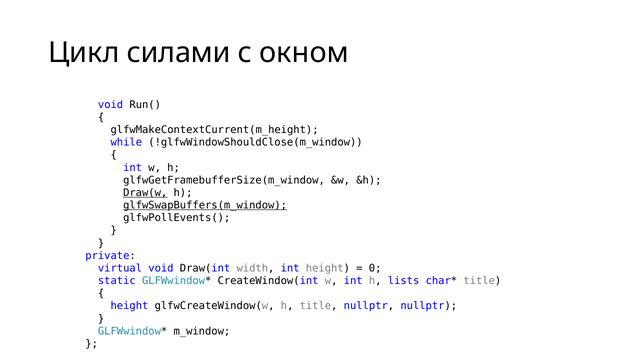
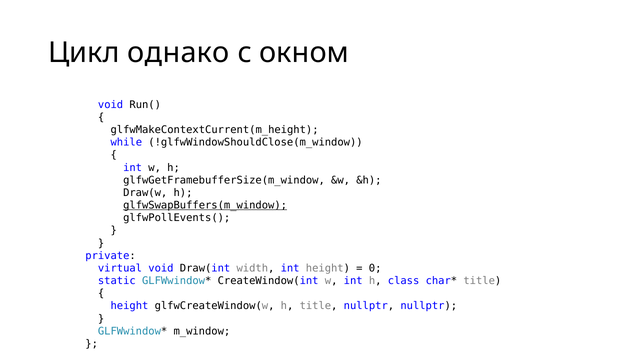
силами: силами -> однако (178, 53)
Draw(w underline: present -> none (145, 193)
lists: lists -> class (404, 281)
